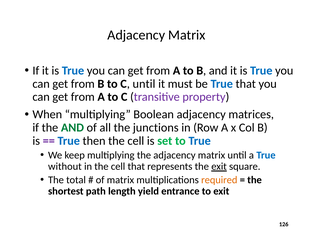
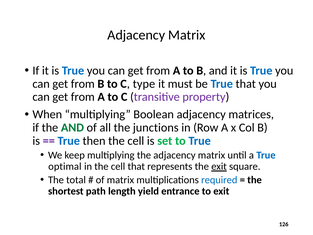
C until: until -> type (144, 84)
without: without -> optimal (65, 166)
required colour: orange -> blue (219, 180)
